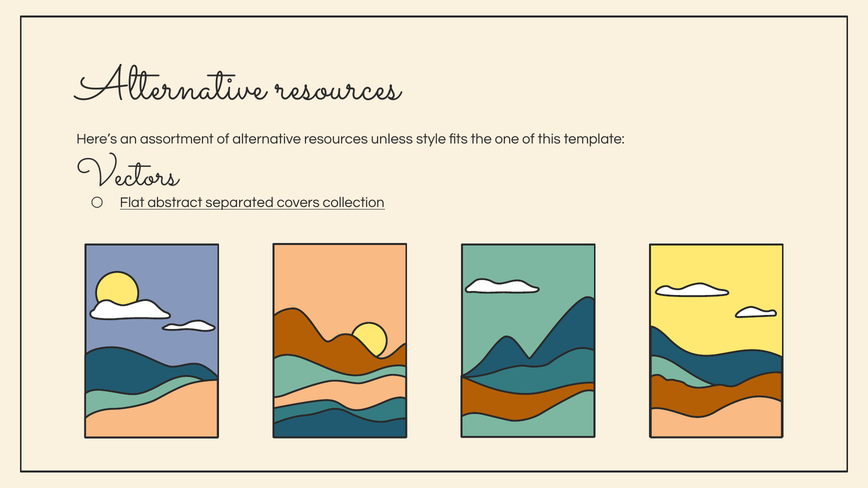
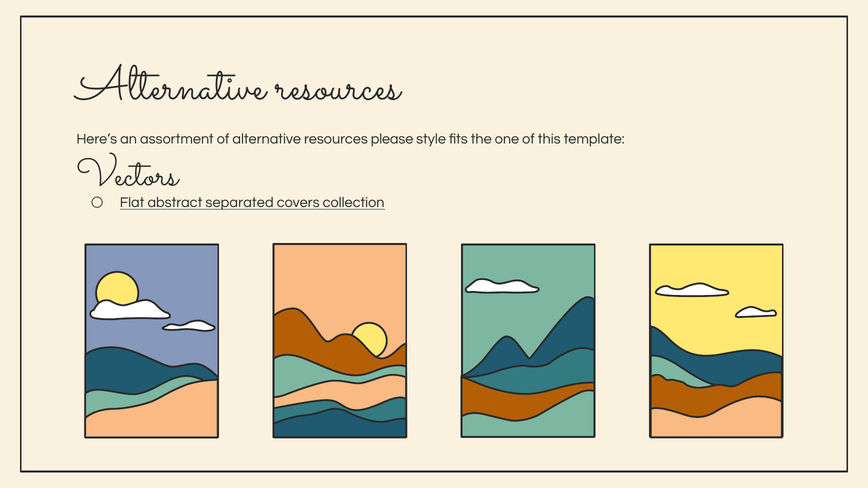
unless: unless -> please (392, 139)
